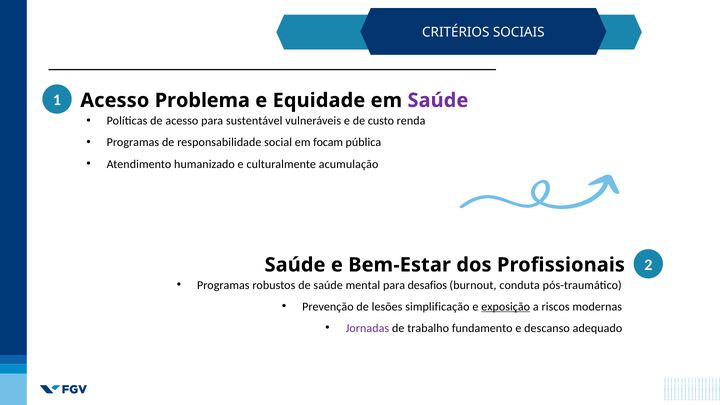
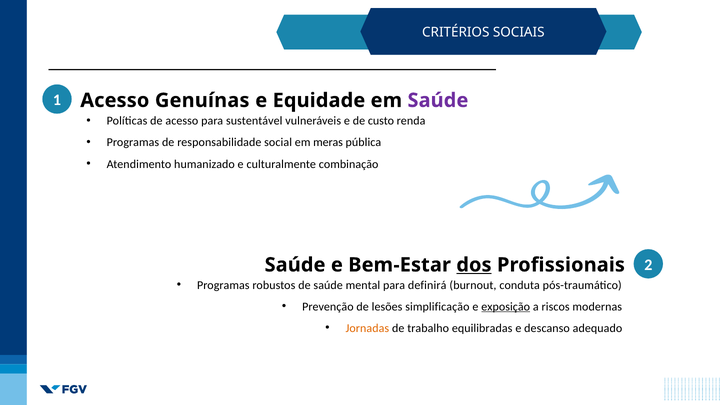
Problema: Problema -> Genuínas (202, 100)
focam: focam -> meras (328, 143)
acumulação: acumulação -> combinação (349, 164)
dos underline: none -> present (474, 265)
desafios: desafios -> definirá (427, 285)
Jornadas colour: purple -> orange (367, 328)
fundamento: fundamento -> equilibradas (482, 328)
